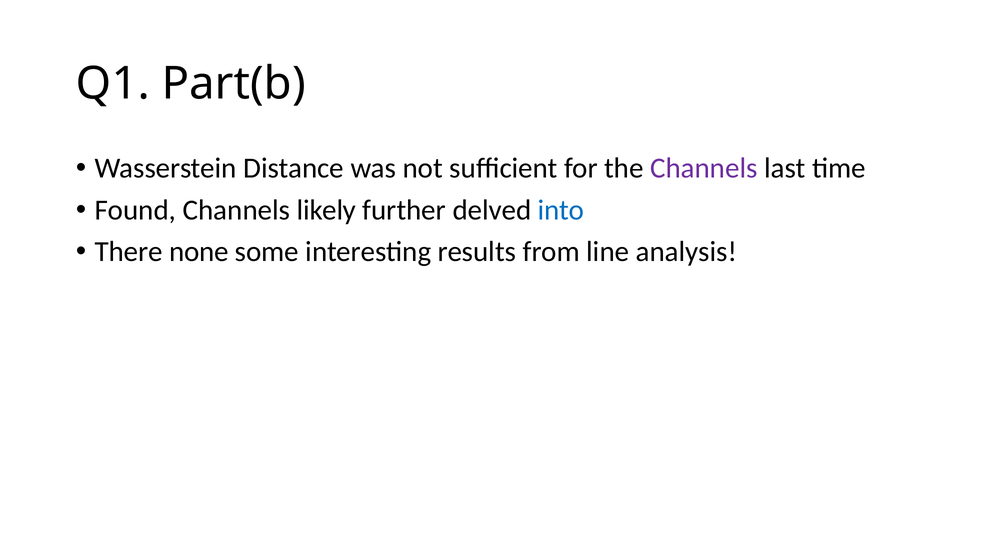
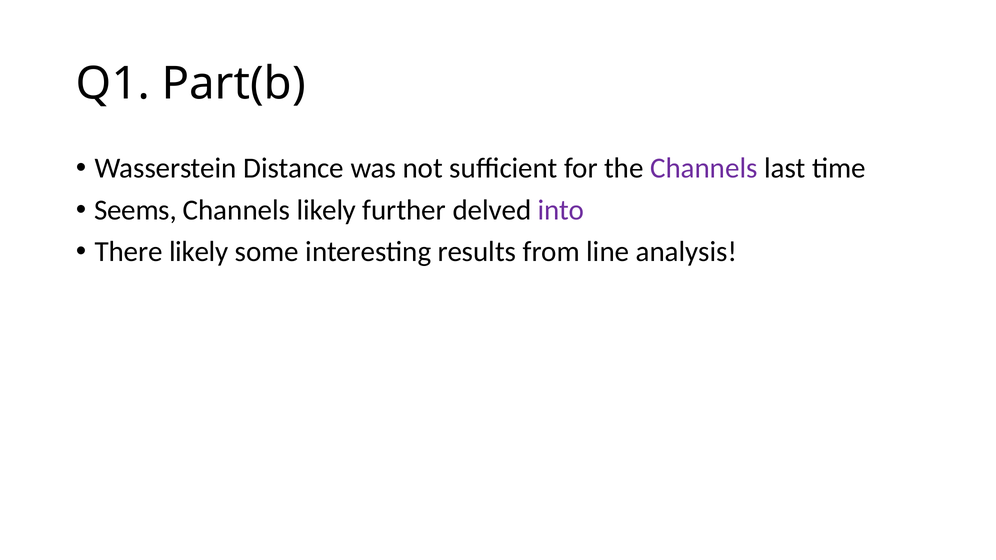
Found: Found -> Seems (136, 210)
into colour: blue -> purple (561, 210)
There none: none -> likely (199, 252)
